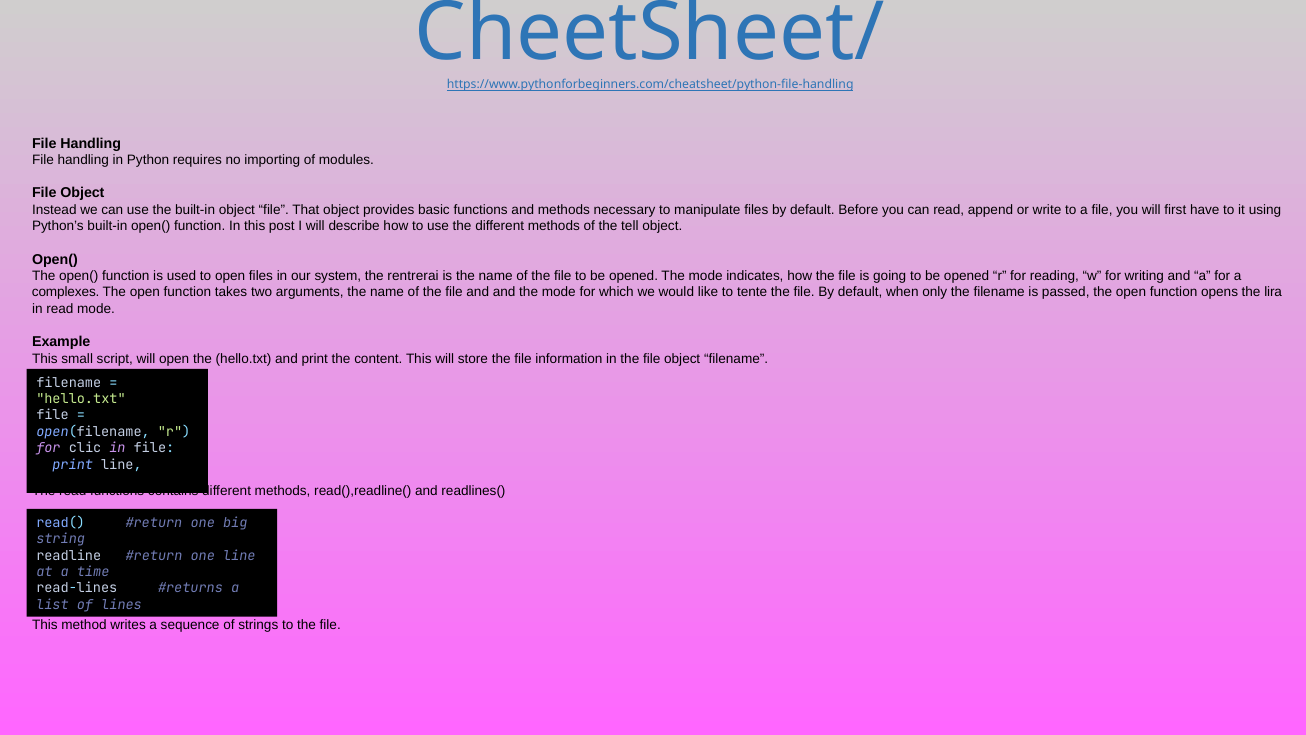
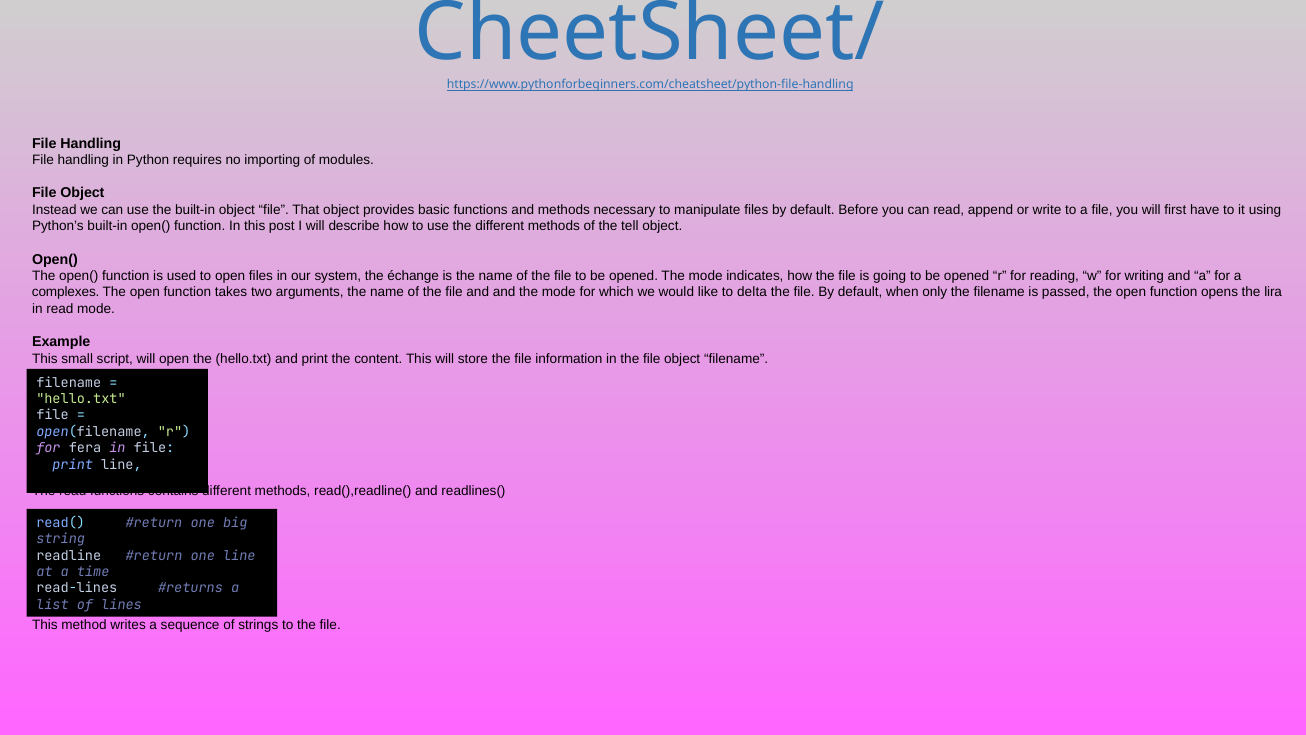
rentrerai: rentrerai -> échange (413, 276)
tente: tente -> delta (752, 292)
clic: clic -> fera (85, 448)
